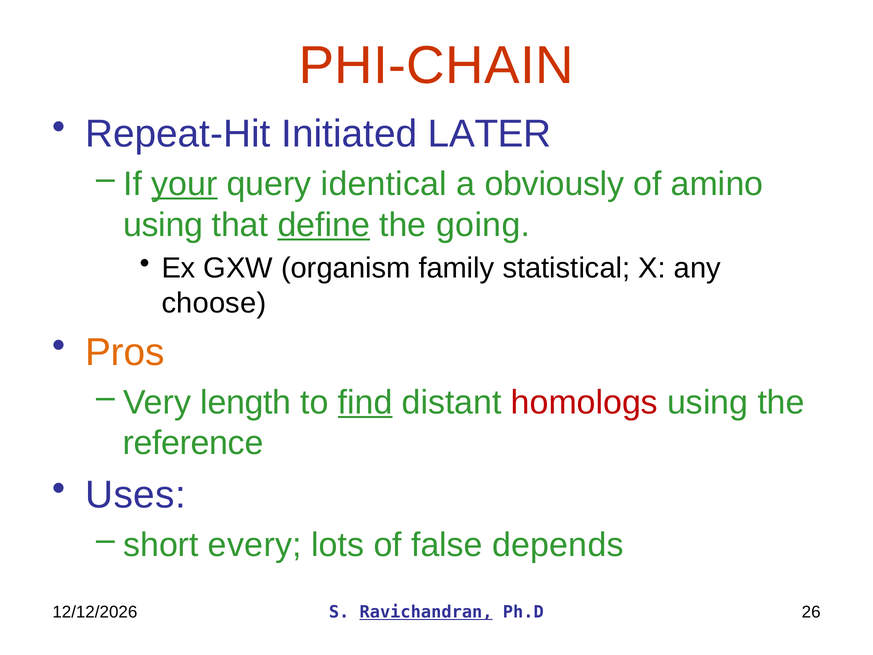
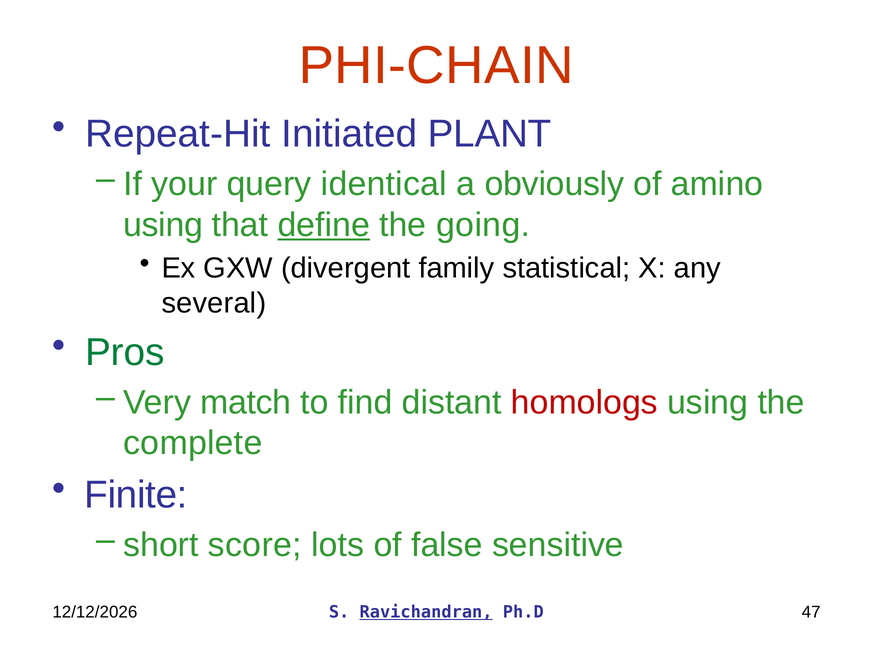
LATER: LATER -> PLANT (490, 134)
your underline: present -> none (184, 184)
organism: organism -> divergent (346, 268)
choose: choose -> several (214, 303)
Pros colour: orange -> green (125, 352)
length: length -> match (246, 402)
find underline: present -> none (365, 402)
reference: reference -> complete (193, 443)
Uses: Uses -> Finite (136, 495)
every: every -> score (255, 545)
depends: depends -> sensitive (558, 545)
26: 26 -> 47 (811, 612)
